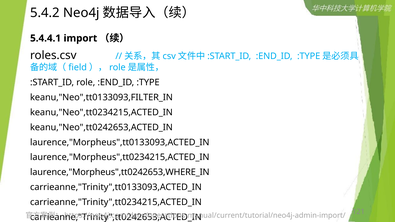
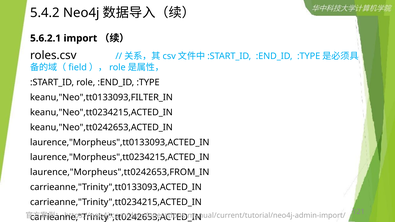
5.4.4.1: 5.4.4.1 -> 5.6.2.1 (46, 38)
laurence,"Morpheus",tt0242653,WHERE_IN: laurence,"Morpheus",tt0242653,WHERE_IN -> laurence,"Morpheus",tt0242653,FROM_IN (120, 172)
